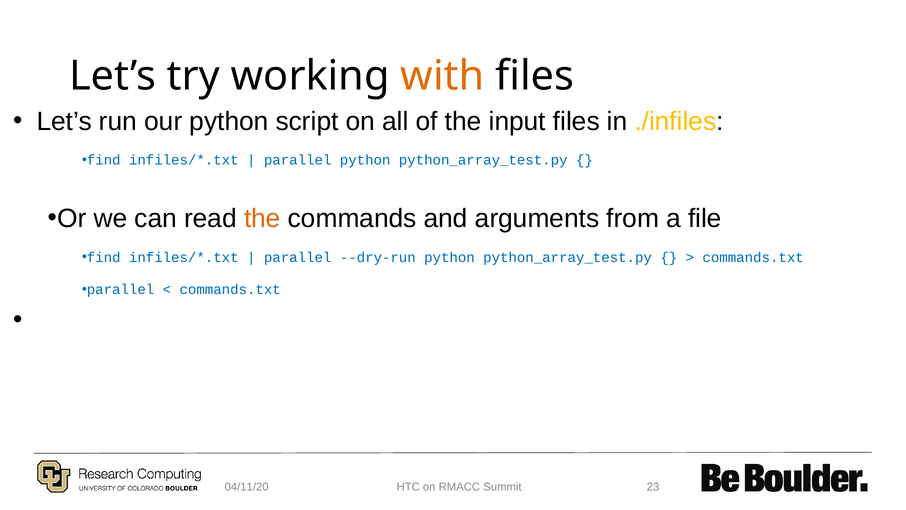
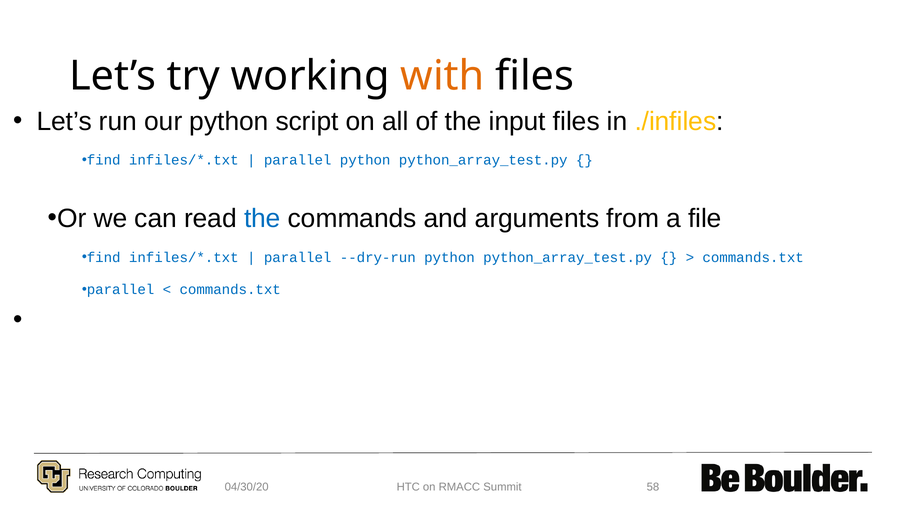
the colour: orange -> blue (262, 218)
04/11/20: 04/11/20 -> 04/30/20 (247, 487)
23: 23 -> 58 (653, 487)
